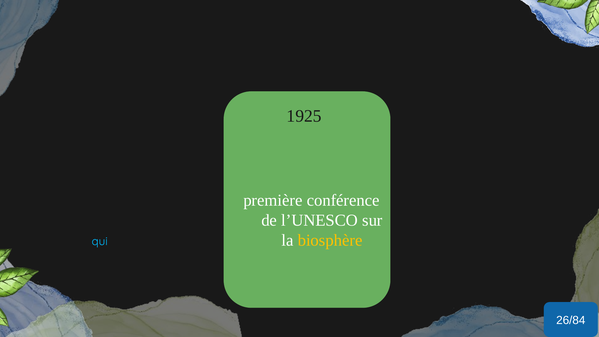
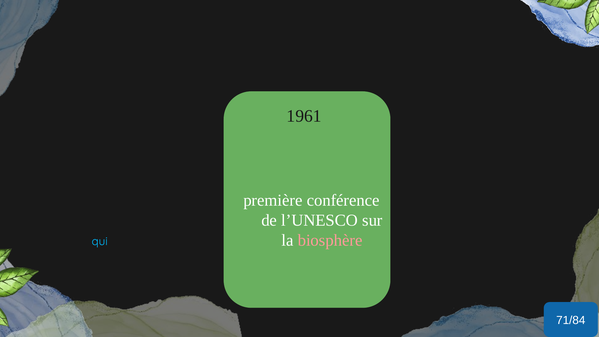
1925: 1925 -> 1961 (304, 116)
biosphère colour: yellow -> pink (330, 240)
26/84: 26/84 -> 71/84 (571, 320)
